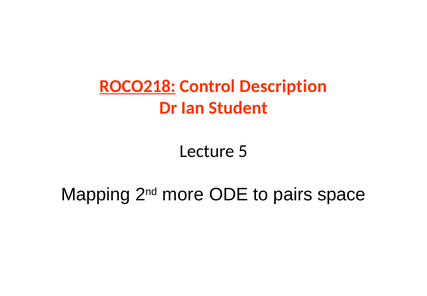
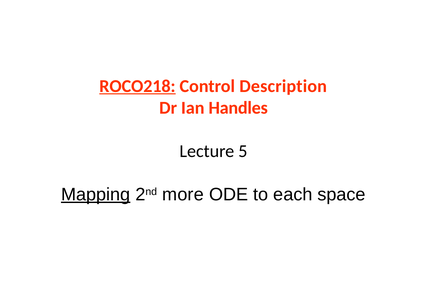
Student: Student -> Handles (238, 108)
Mapping underline: none -> present (96, 194)
pairs: pairs -> each (293, 194)
